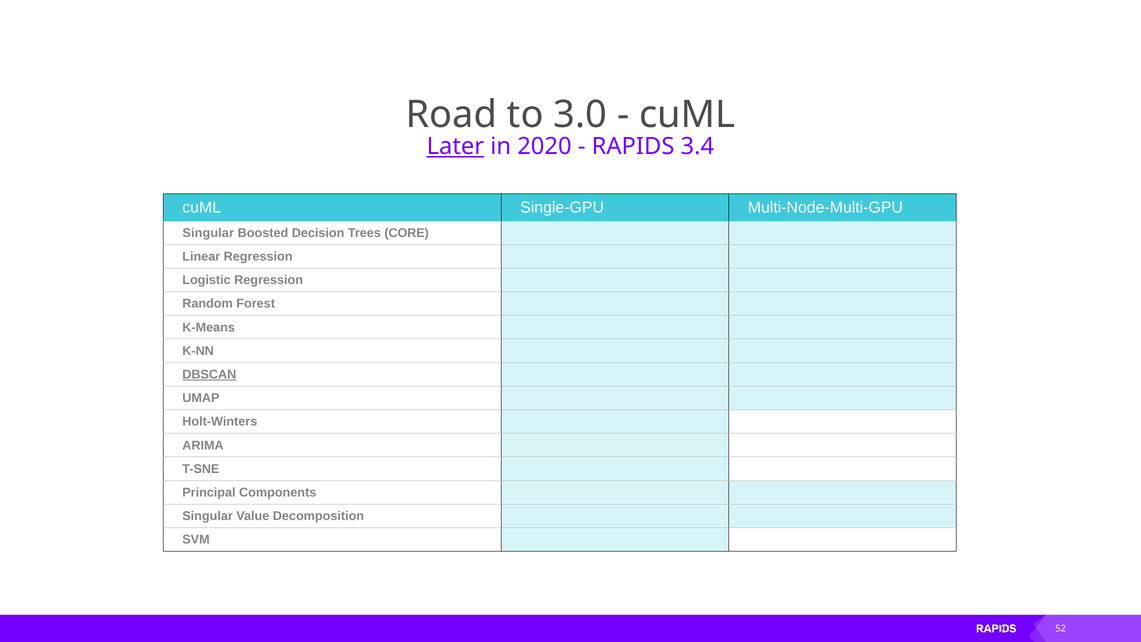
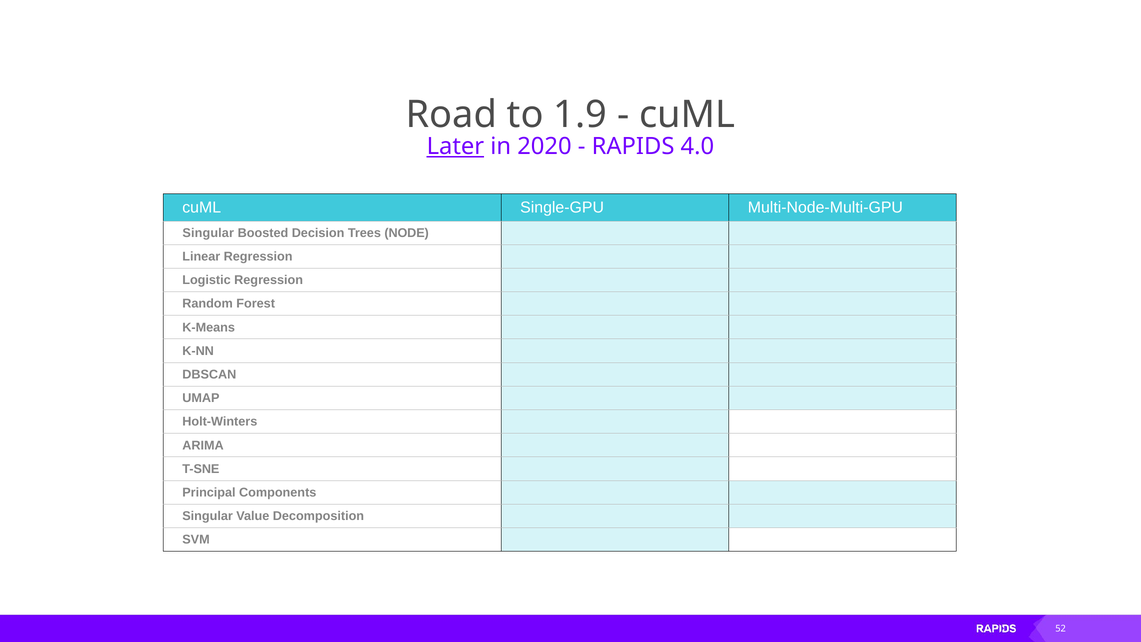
3.0: 3.0 -> 1.9 (580, 114)
3.4: 3.4 -> 4.0 (697, 147)
CORE: CORE -> NODE (407, 233)
DBSCAN underline: present -> none (209, 374)
